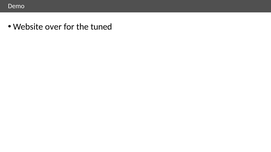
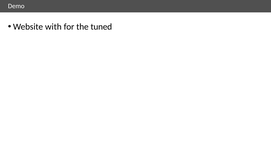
over: over -> with (53, 27)
